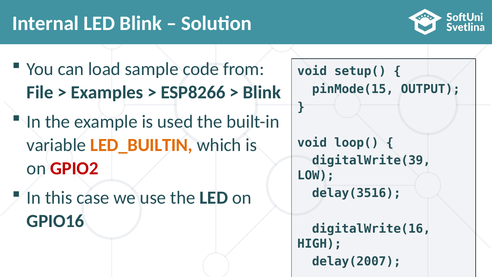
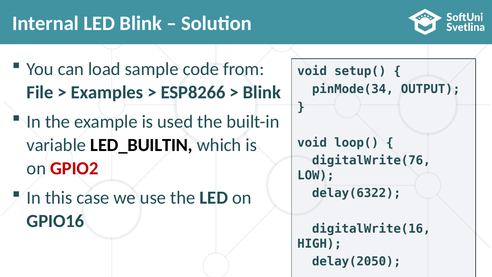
pinMode(15: pinMode(15 -> pinMode(34 (353, 89)
LED_BUILTIN colour: orange -> black (142, 145)
digitalWrite(39: digitalWrite(39 -> digitalWrite(76 (371, 160)
delay(3516: delay(3516 -> delay(6322 (357, 193)
delay(2007: delay(2007 -> delay(2050 (357, 261)
